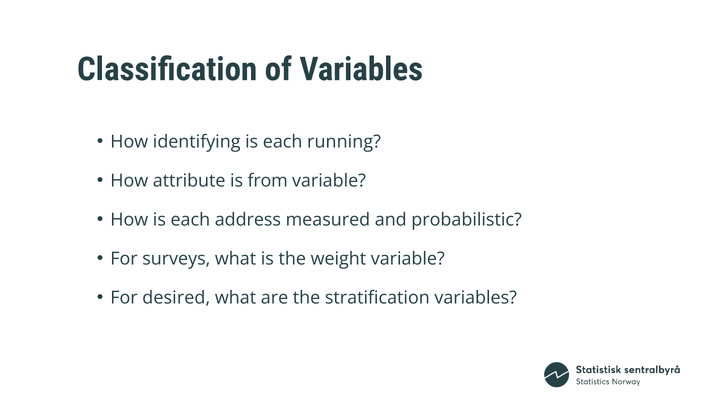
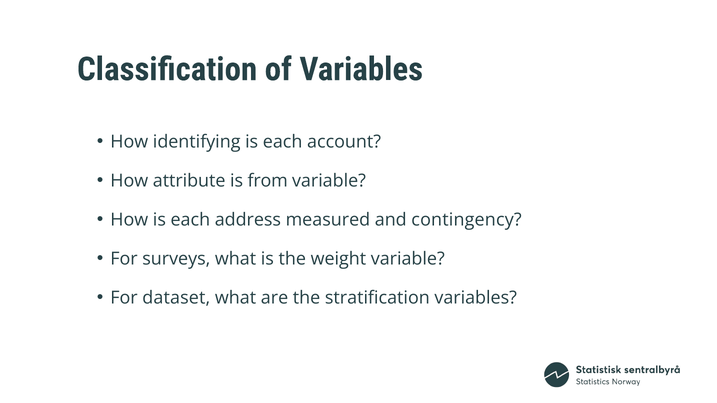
running: running -> account (344, 142)
probabilistic: probabilistic -> contingency (467, 220)
desired: desired -> dataset (176, 298)
